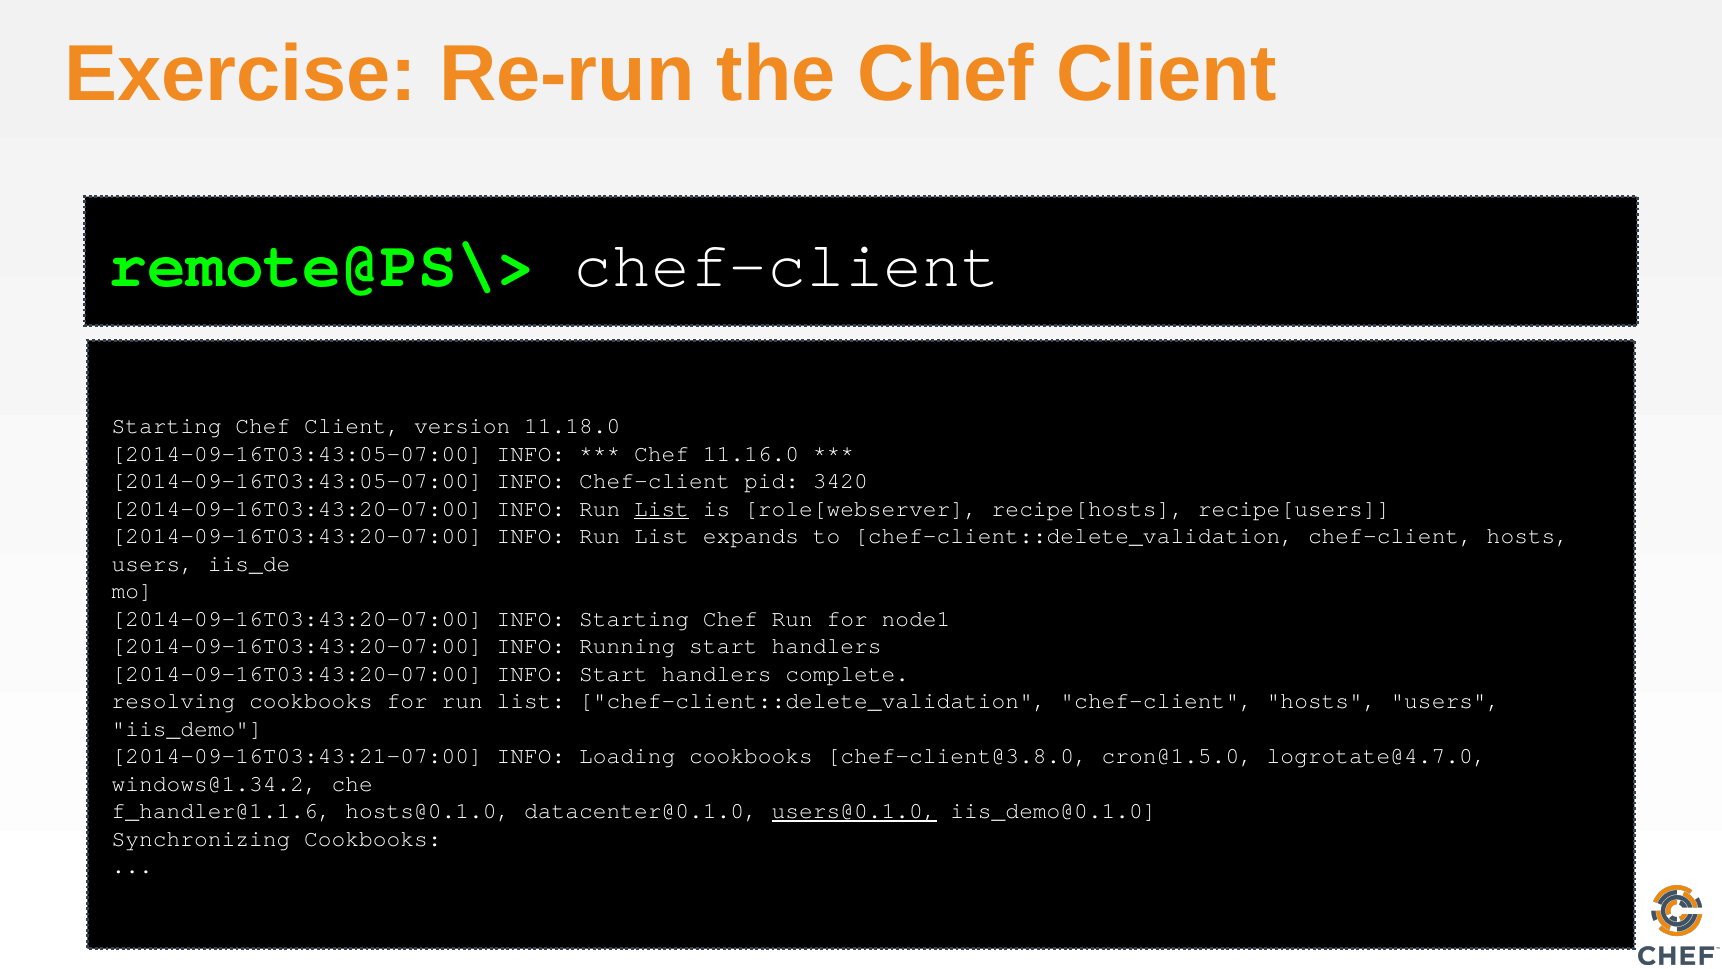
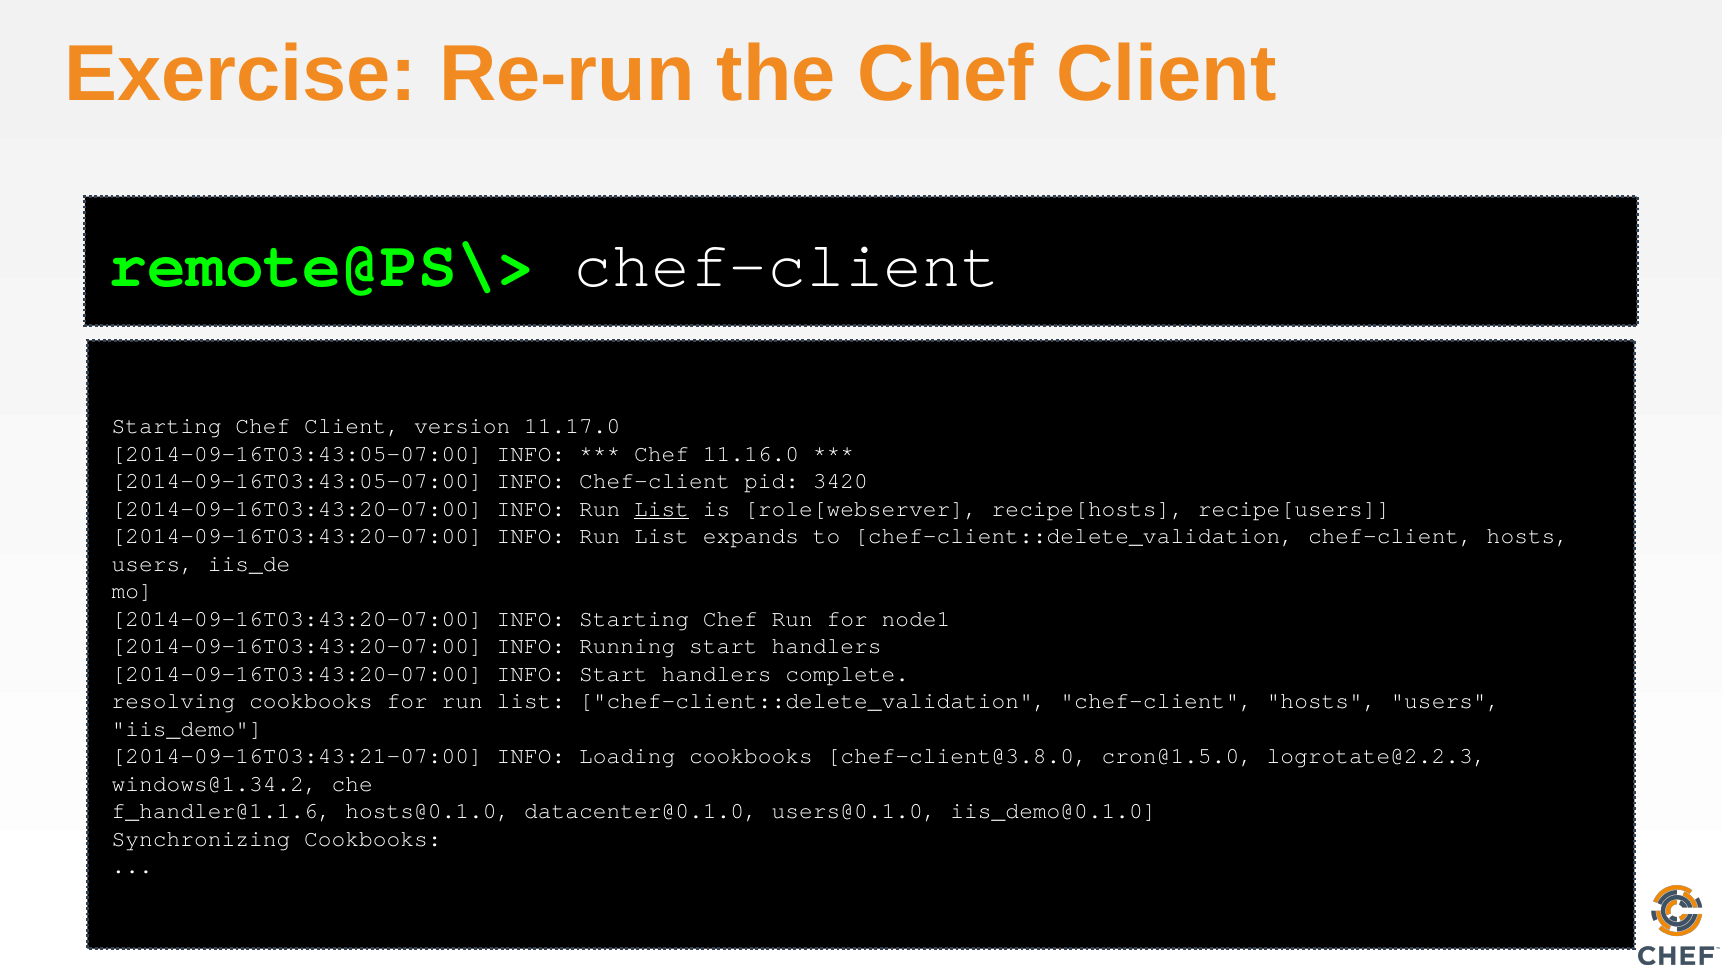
11.18.0: 11.18.0 -> 11.17.0 (572, 426)
logrotate@4.7.0: logrotate@4.7.0 -> logrotate@2.2.3 (1377, 756)
users@0.1.0 underline: present -> none (854, 811)
